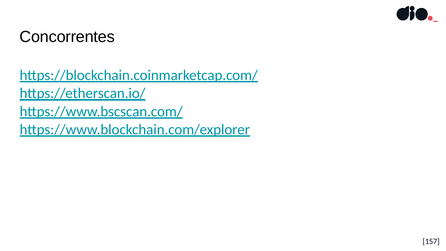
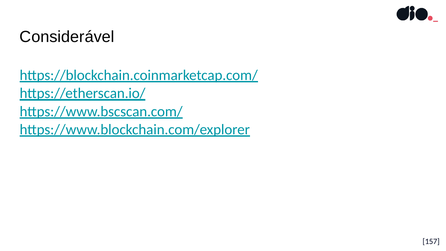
Concorrentes: Concorrentes -> Considerável (67, 37)
